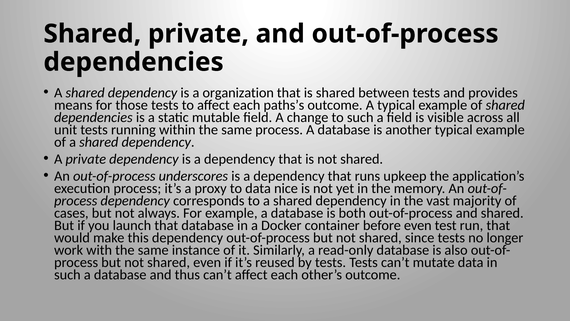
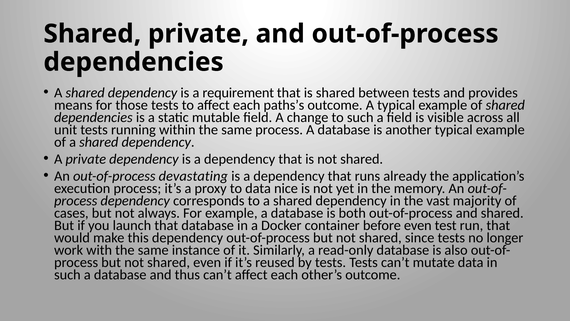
organization: organization -> requirement (238, 93)
underscores: underscores -> devastating (193, 176)
upkeep: upkeep -> already (405, 176)
